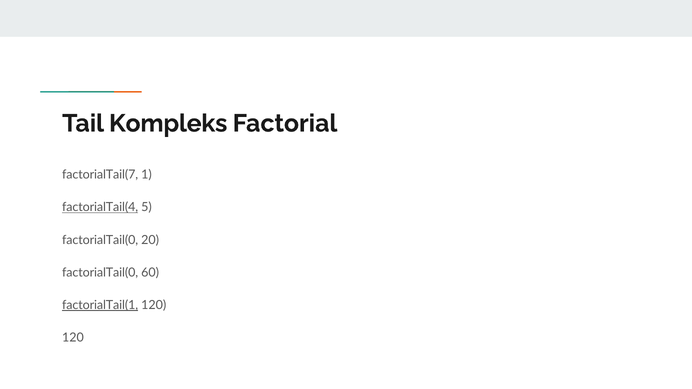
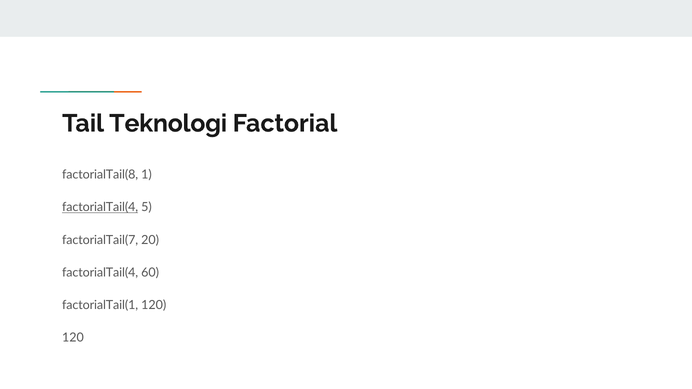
Kompleks: Kompleks -> Teknologi (168, 123)
factorialTail(7: factorialTail(7 -> factorialTail(8 (100, 175)
factorialTail(0: factorialTail(0 -> factorialTail(7 (100, 240)
factorialTail(0: factorialTail(0 -> factorialTail(4 (100, 273)
factorialTail(1 underline: present -> none (100, 305)
